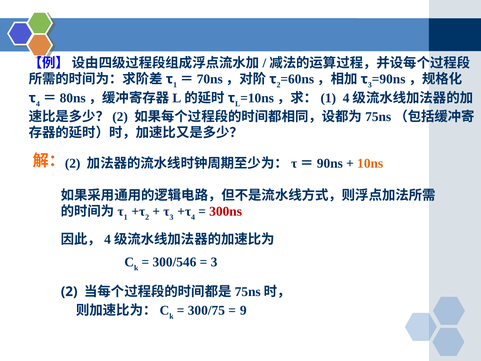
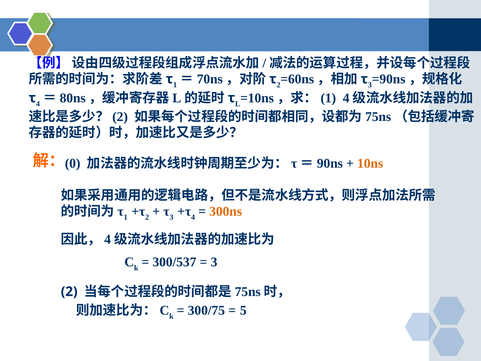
2: 2 -> 0 (73, 163)
300ns colour: red -> orange (226, 211)
300/546: 300/546 -> 300/537 (174, 262)
9: 9 -> 5 (243, 310)
